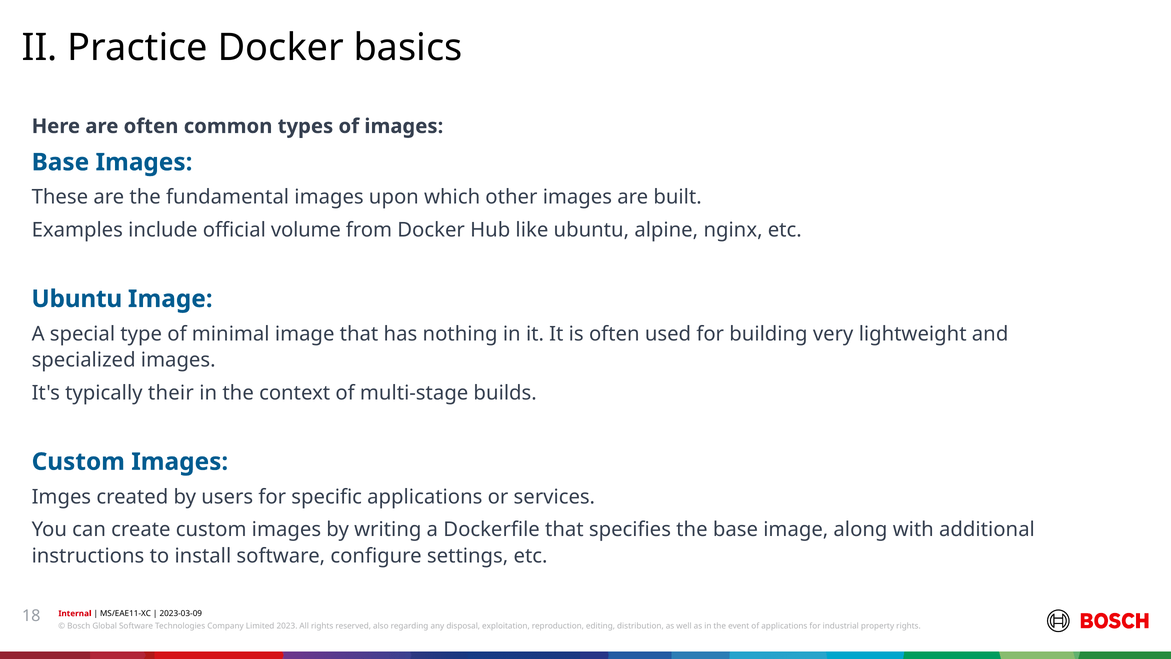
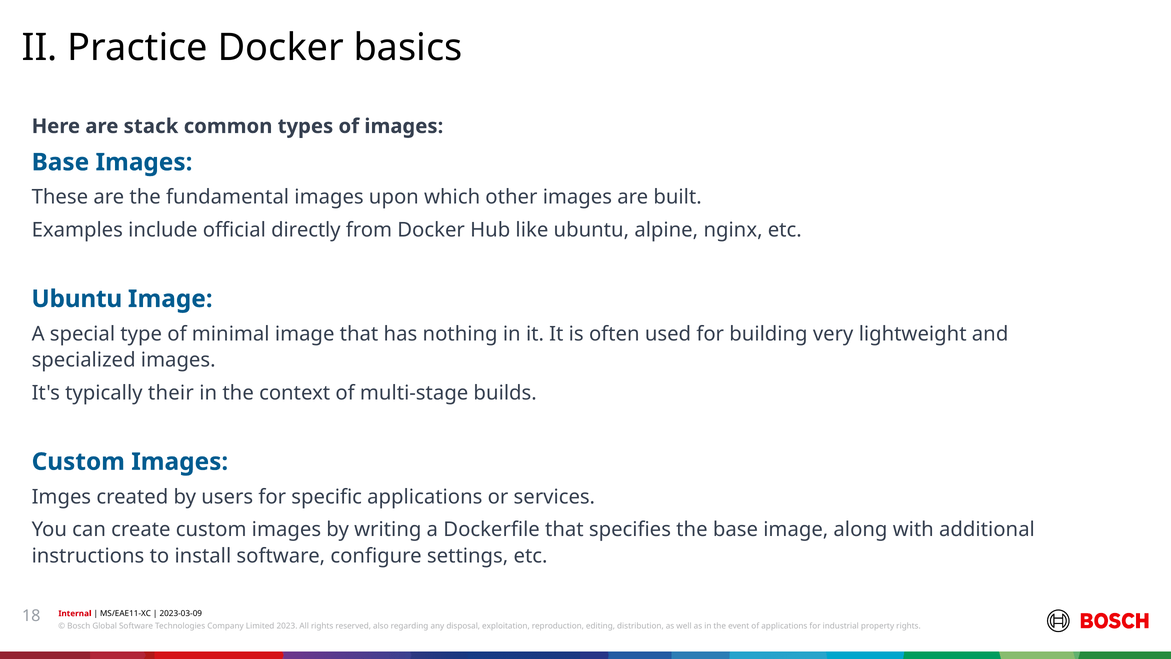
are often: often -> stack (151, 126)
volume: volume -> directly (306, 230)
